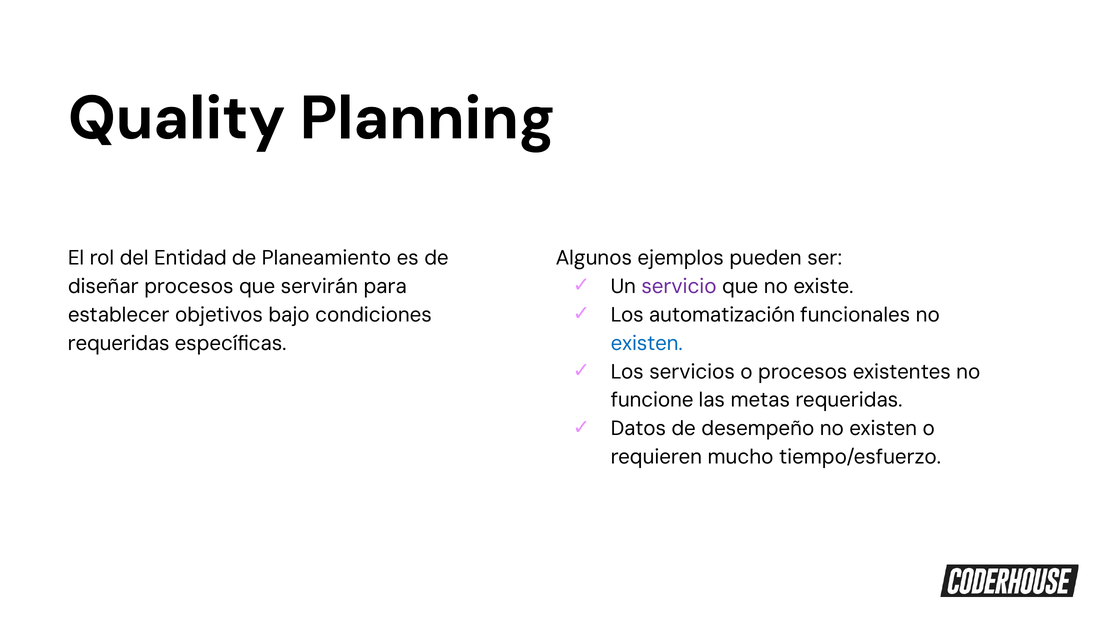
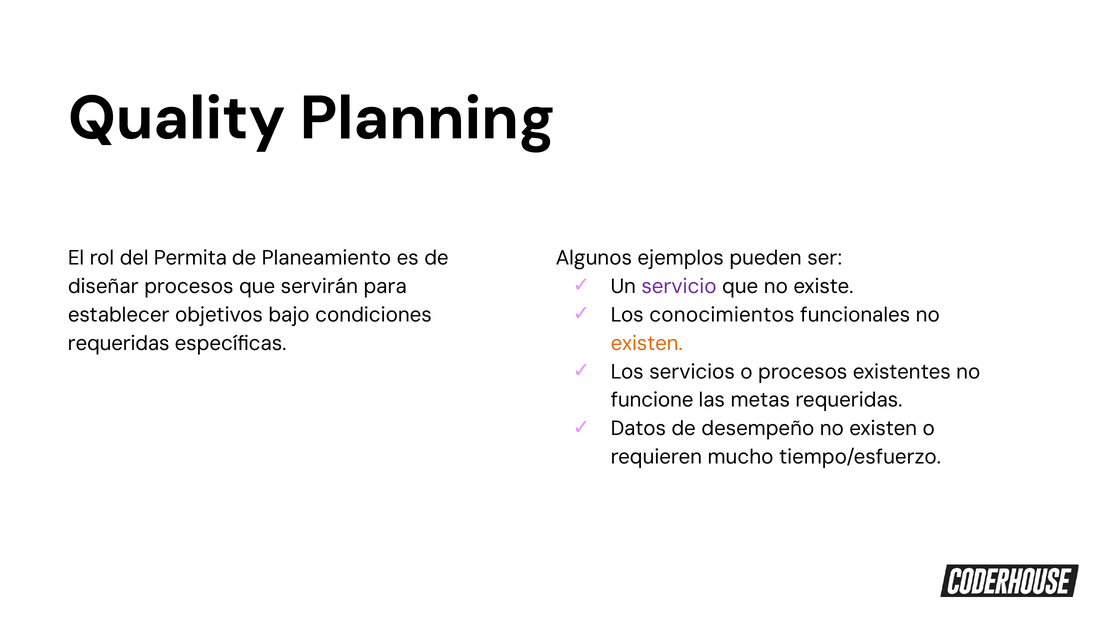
Entidad: Entidad -> Permita (190, 258)
automatización: automatización -> conocimientos (722, 315)
existen colour: blue -> orange (647, 343)
